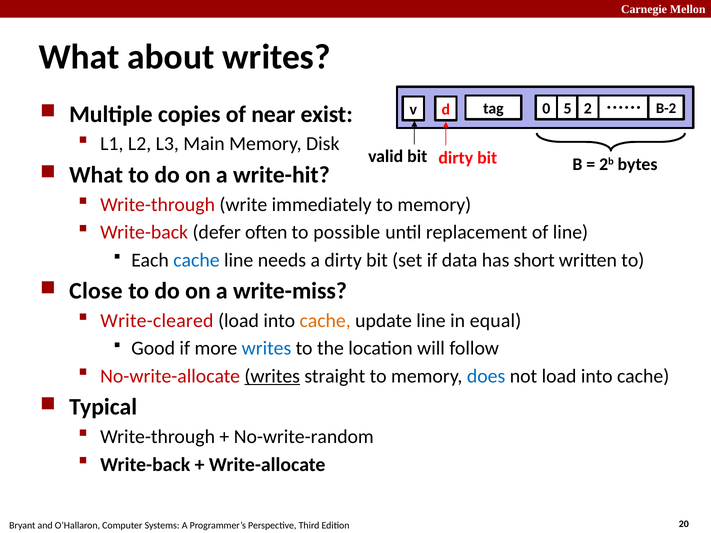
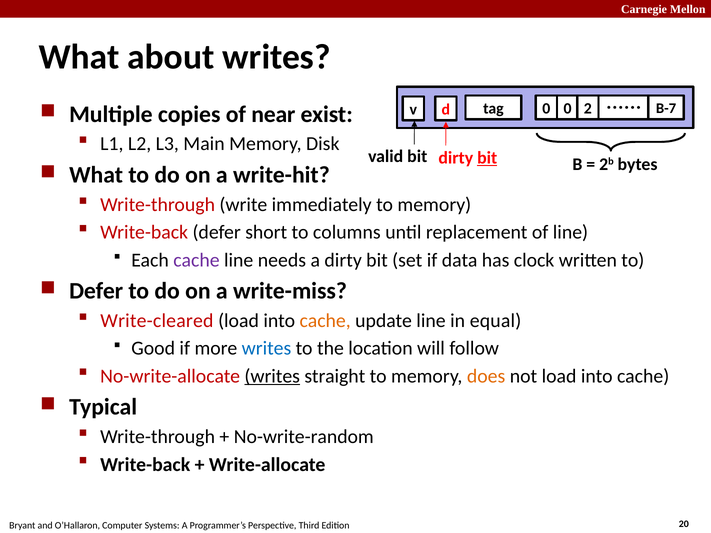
0 5: 5 -> 0 (568, 109)
B-2: B-2 -> B-7 (666, 108)
bit underline: none -> present (487, 158)
often: often -> short (266, 232)
possible: possible -> columns (347, 232)
cache colour: blue -> purple (196, 260)
short: short -> clock (534, 260)
Close: Close -> Defer (96, 291)
does colour: blue -> orange (486, 376)
